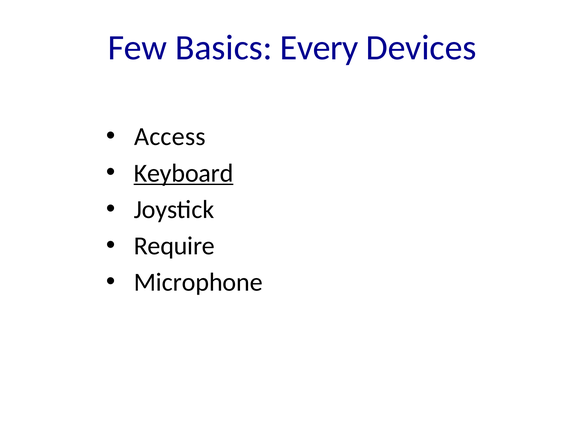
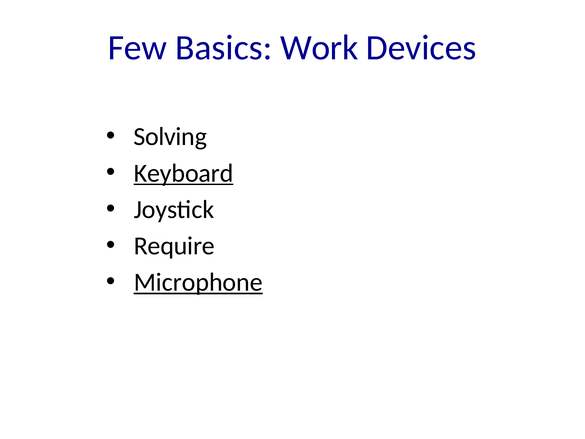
Every: Every -> Work (319, 48)
Access: Access -> Solving (170, 137)
Microphone underline: none -> present (198, 282)
